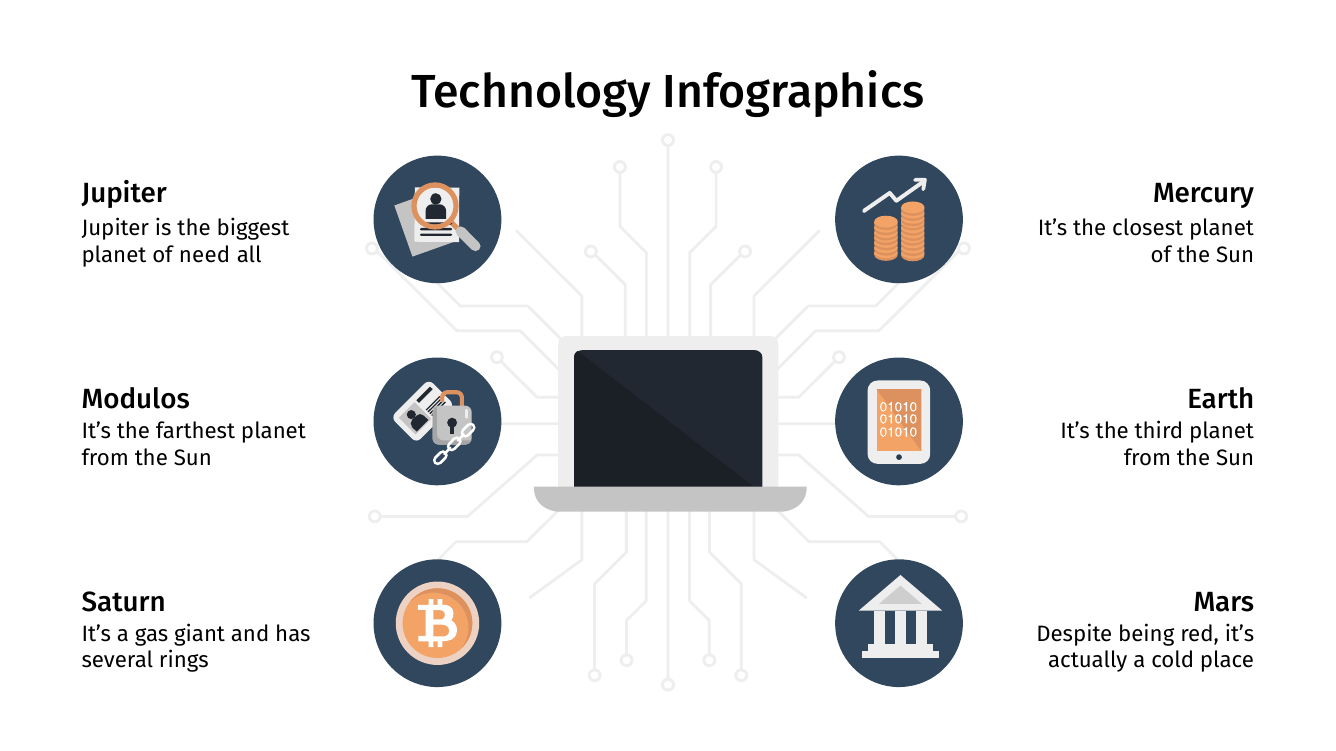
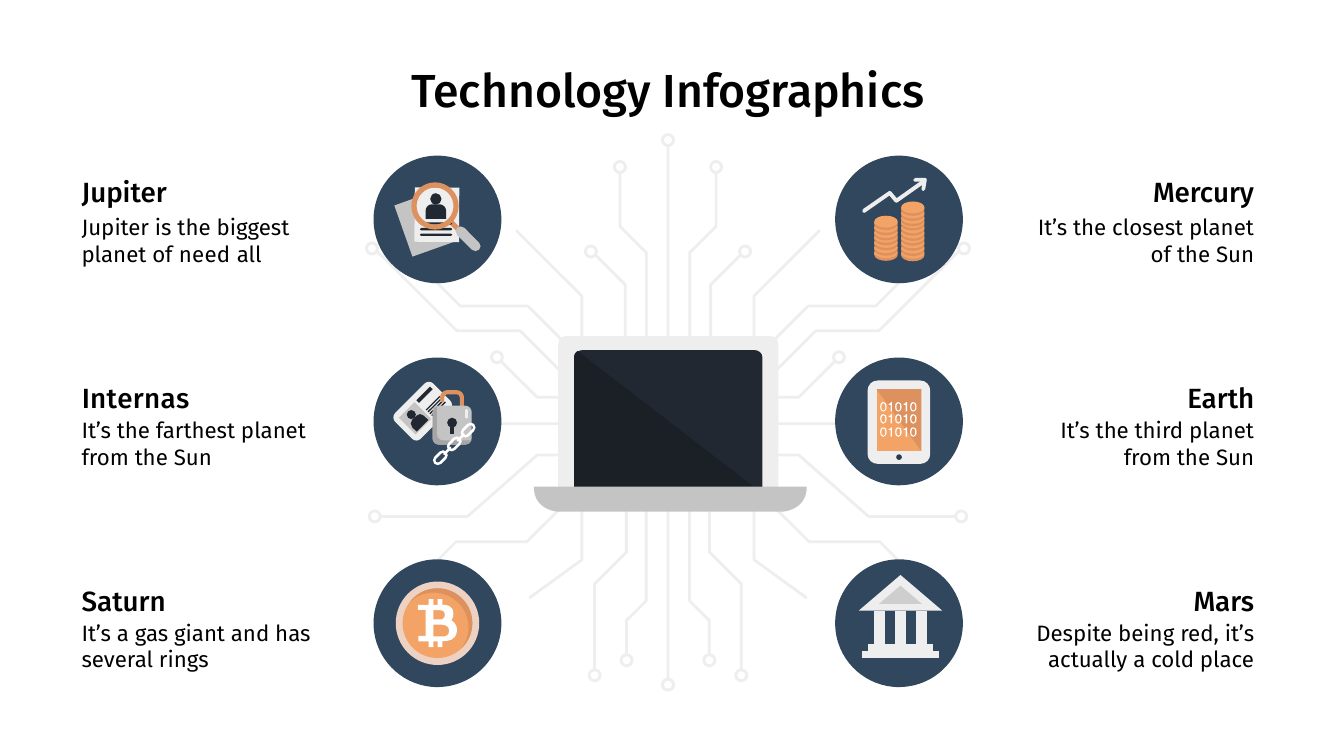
Modulos: Modulos -> Internas (136, 400)
